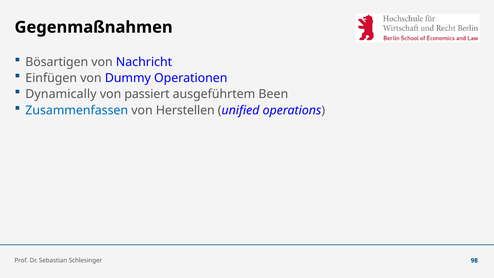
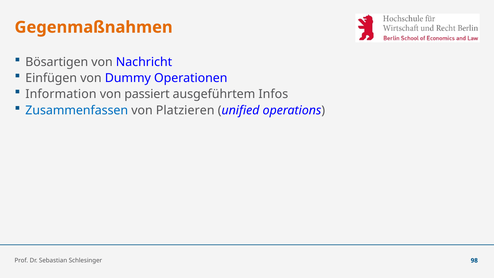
Gegenmaßnahmen colour: black -> orange (94, 27)
Dynamically: Dynamically -> Information (61, 94)
Been: Been -> Infos (273, 94)
Herstellen: Herstellen -> Platzieren (185, 110)
